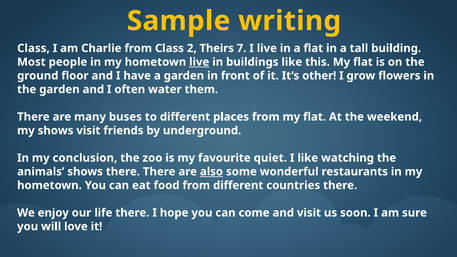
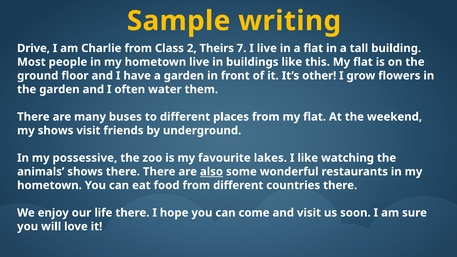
Class: Class -> Drive (34, 48)
live underline: present -> none (199, 62)
conclusion: conclusion -> possessive (85, 158)
quiet: quiet -> lakes (270, 158)
